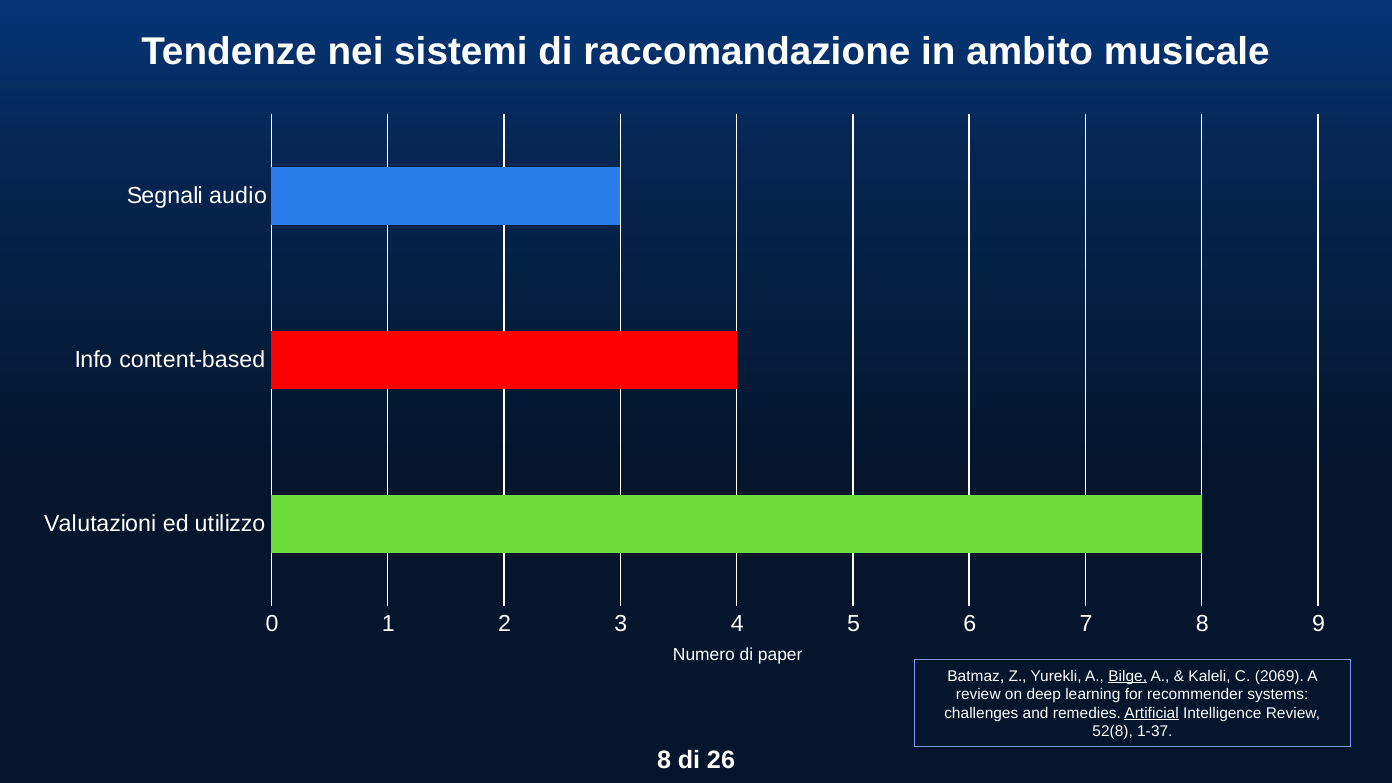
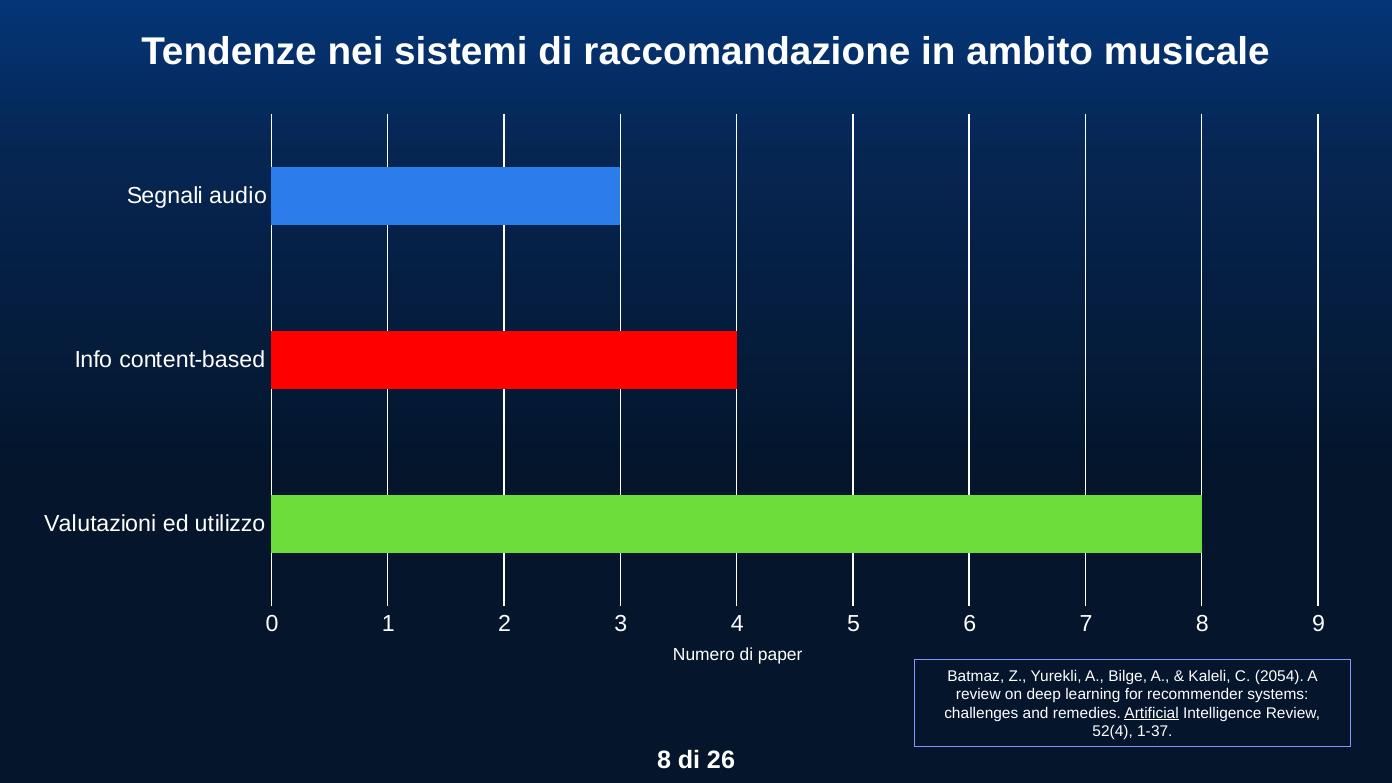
Bilge underline: present -> none (1128, 676)
2069: 2069 -> 2054 (1279, 676)
52(8: 52(8 -> 52(4 (1113, 732)
